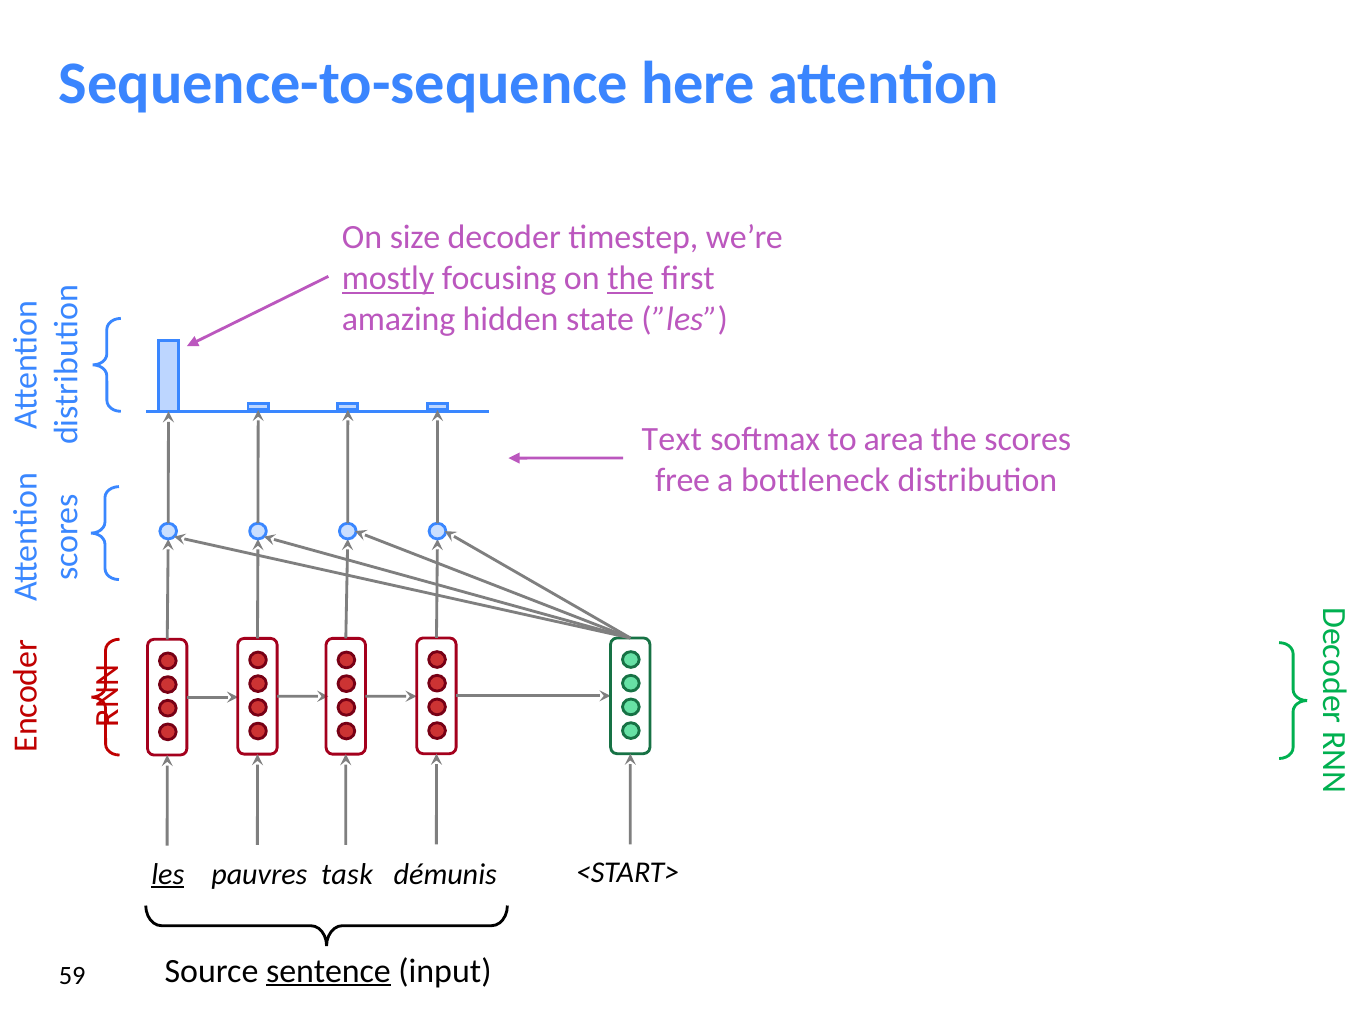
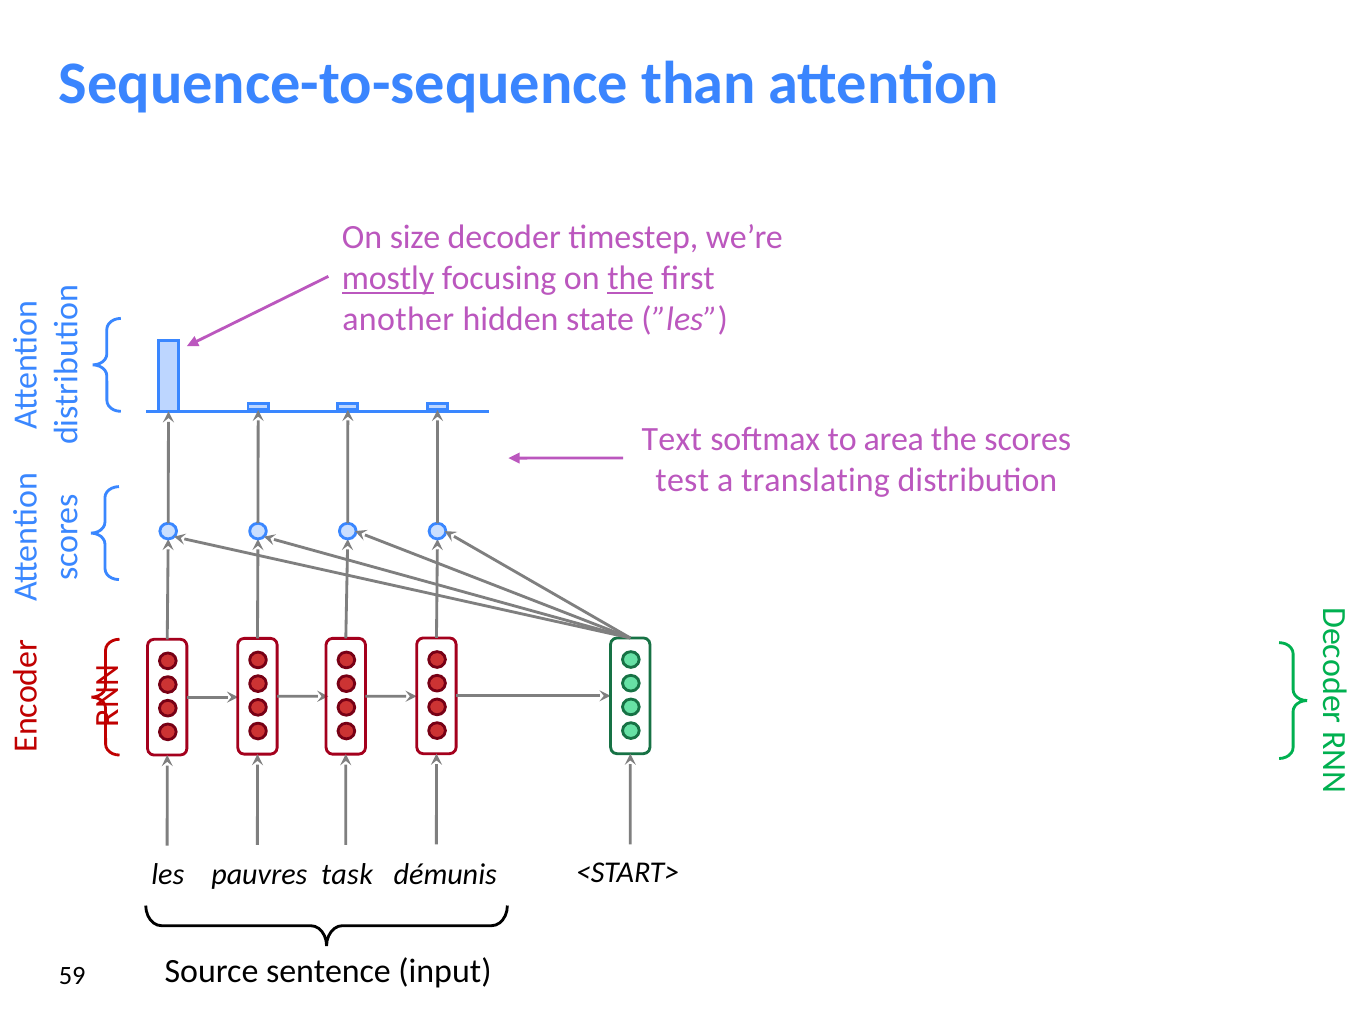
here: here -> than (699, 83)
amazing: amazing -> another (398, 319)
free: free -> test (682, 480)
bottleneck: bottleneck -> translating (815, 480)
les underline: present -> none (168, 874)
sentence underline: present -> none (328, 970)
